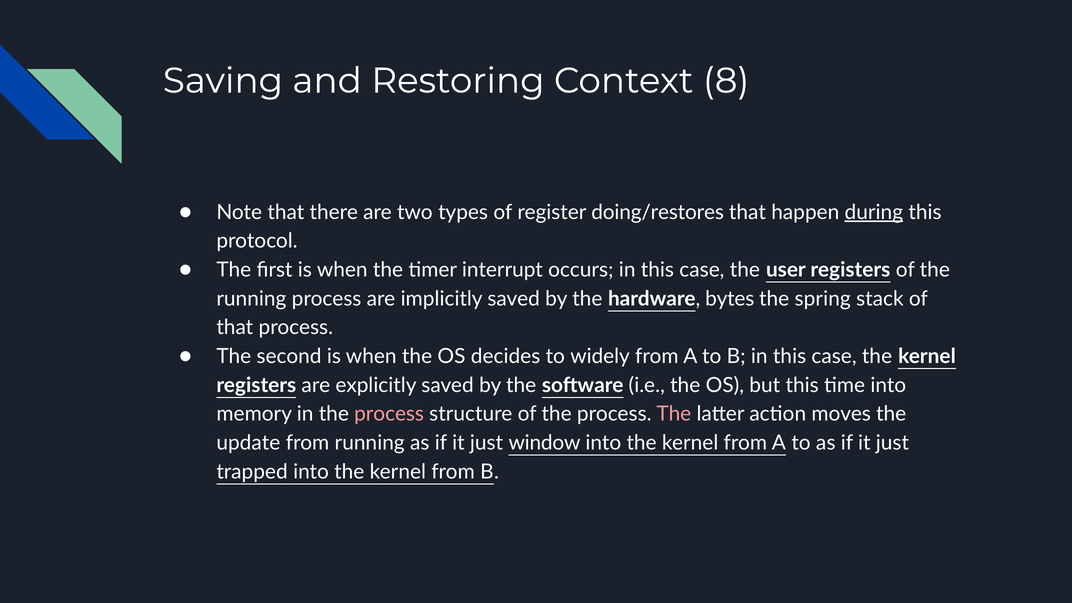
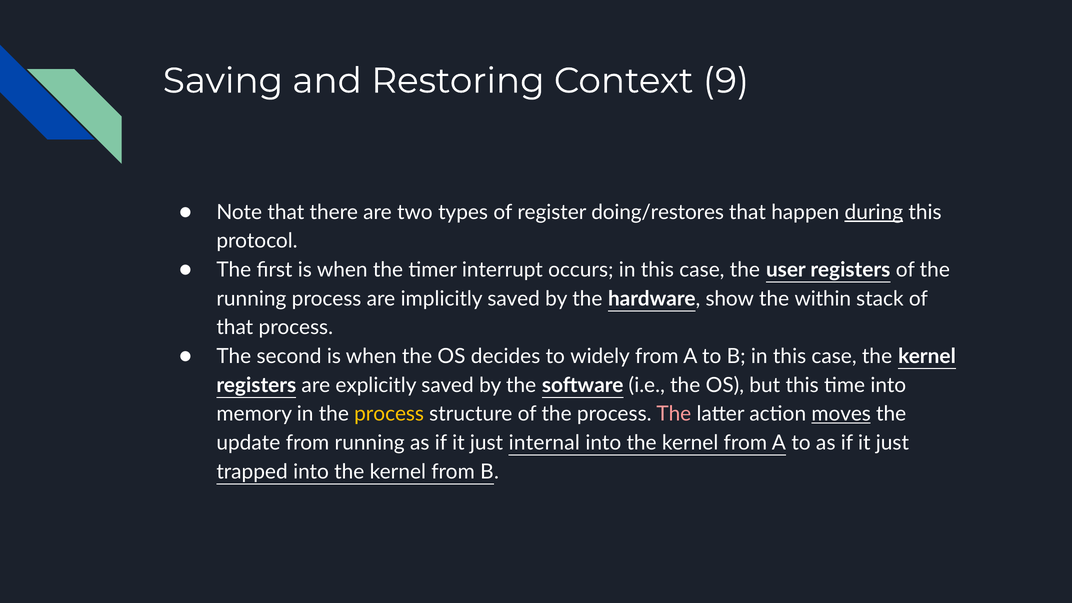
8: 8 -> 9 (726, 81)
bytes: bytes -> show (730, 299)
spring: spring -> within (823, 299)
process colour: pink -> yellow (389, 414)
moves underline: none -> present (841, 414)
window: window -> internal (544, 443)
